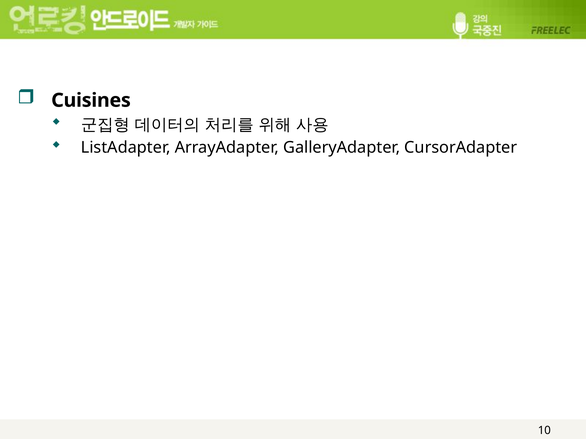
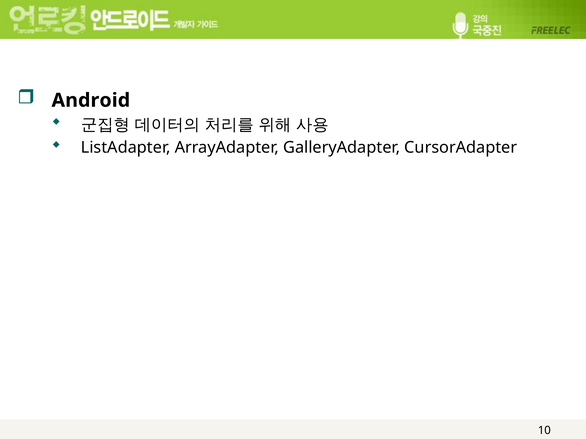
Cuisines: Cuisines -> Android (91, 100)
